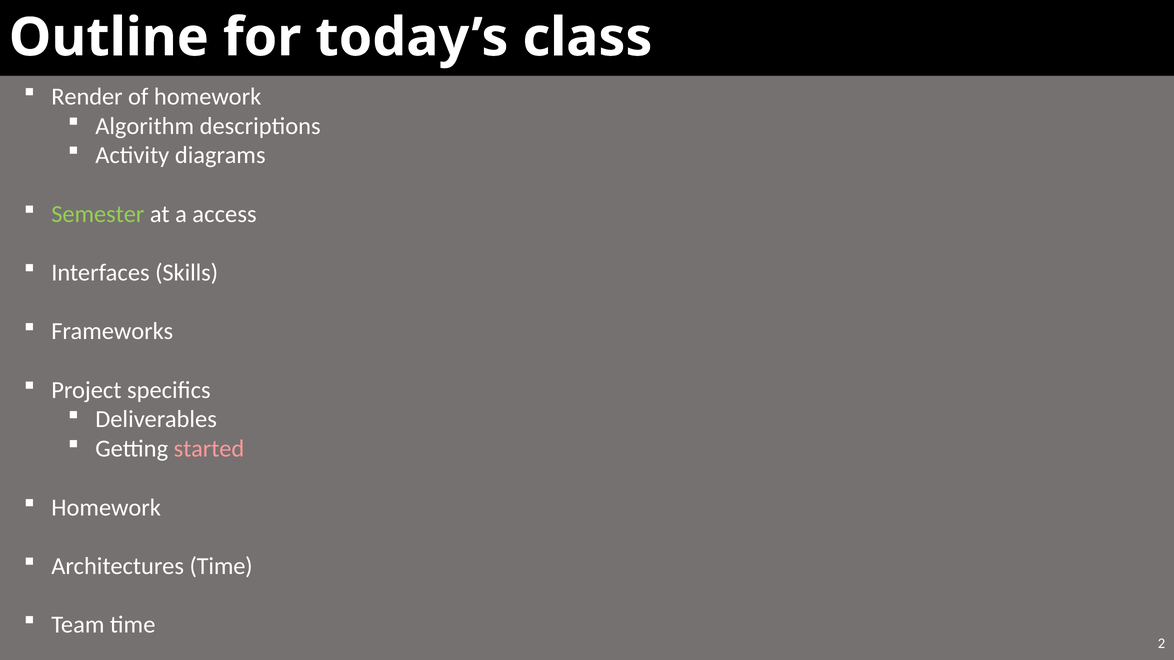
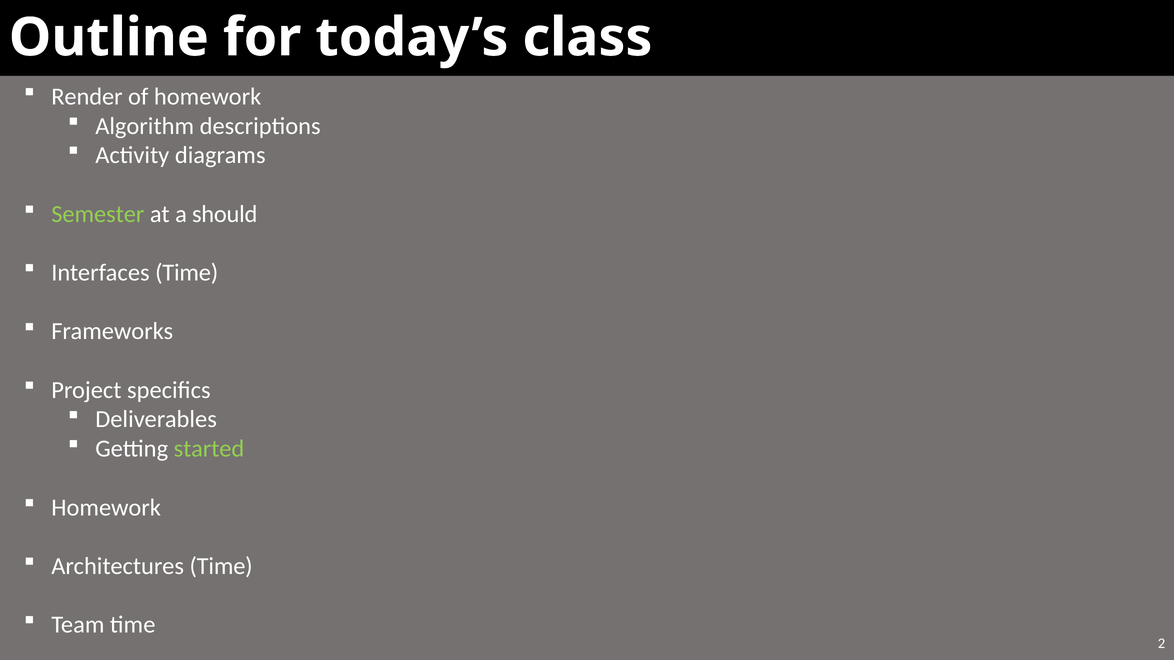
access: access -> should (225, 214)
Interfaces Skills: Skills -> Time (187, 273)
started colour: pink -> light green (209, 449)
